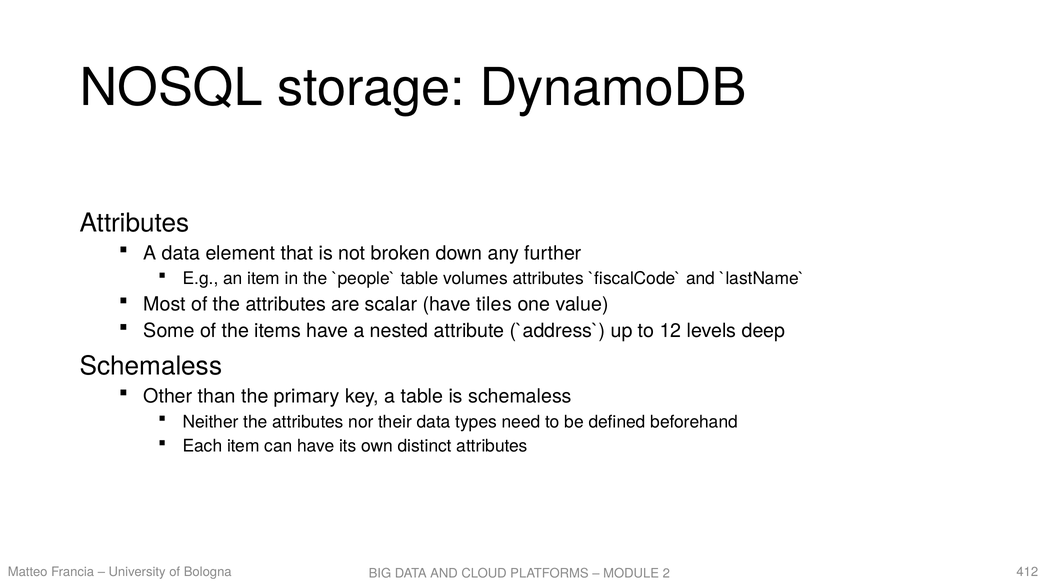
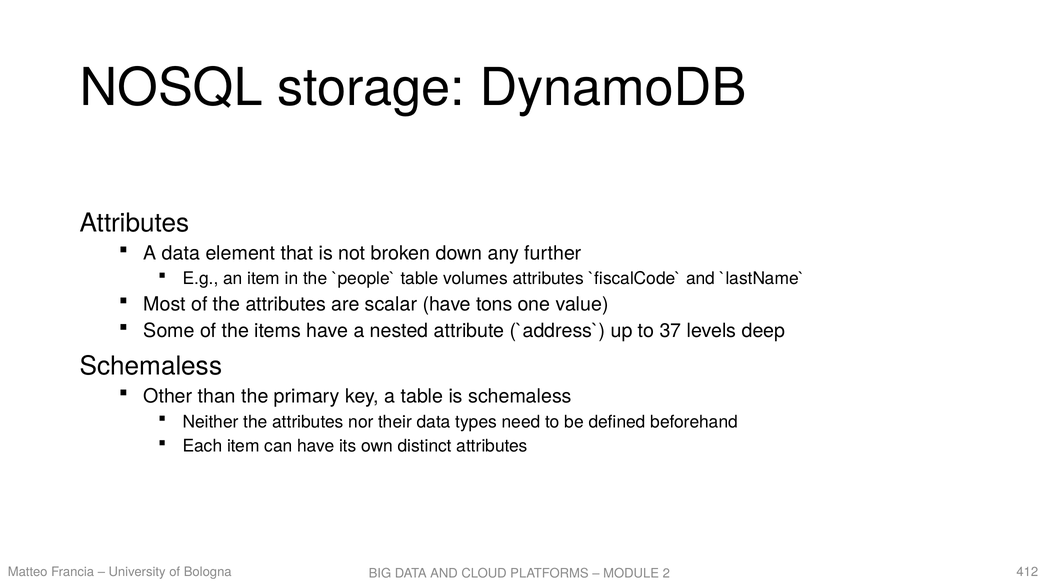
tiles: tiles -> tons (494, 304)
12: 12 -> 37 (670, 331)
